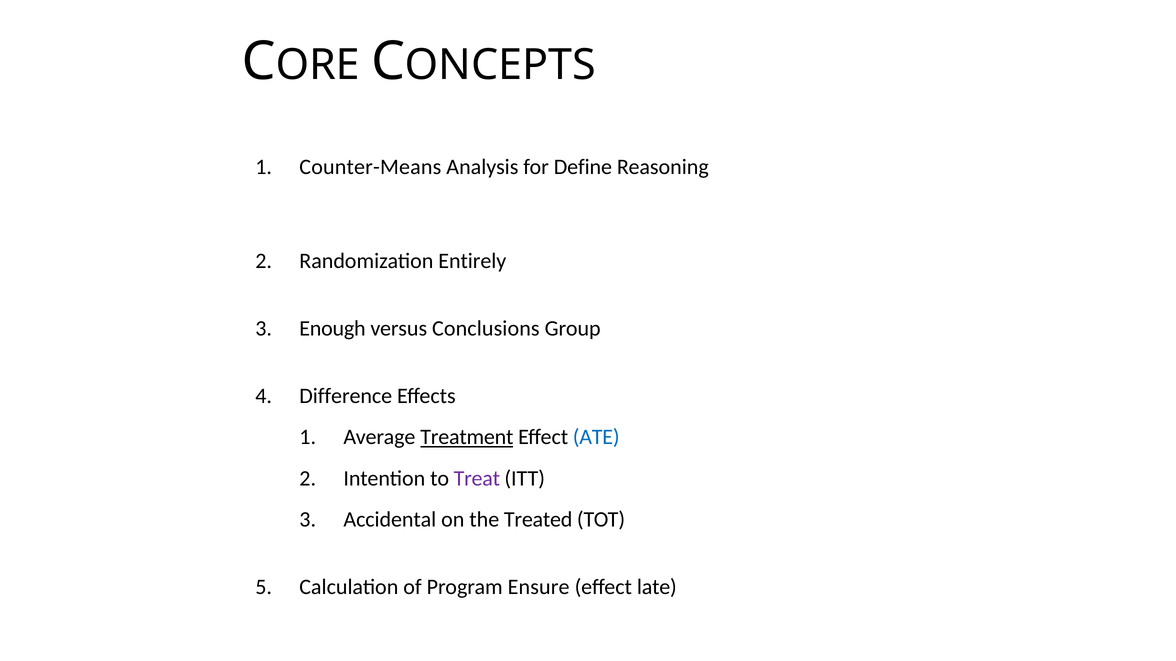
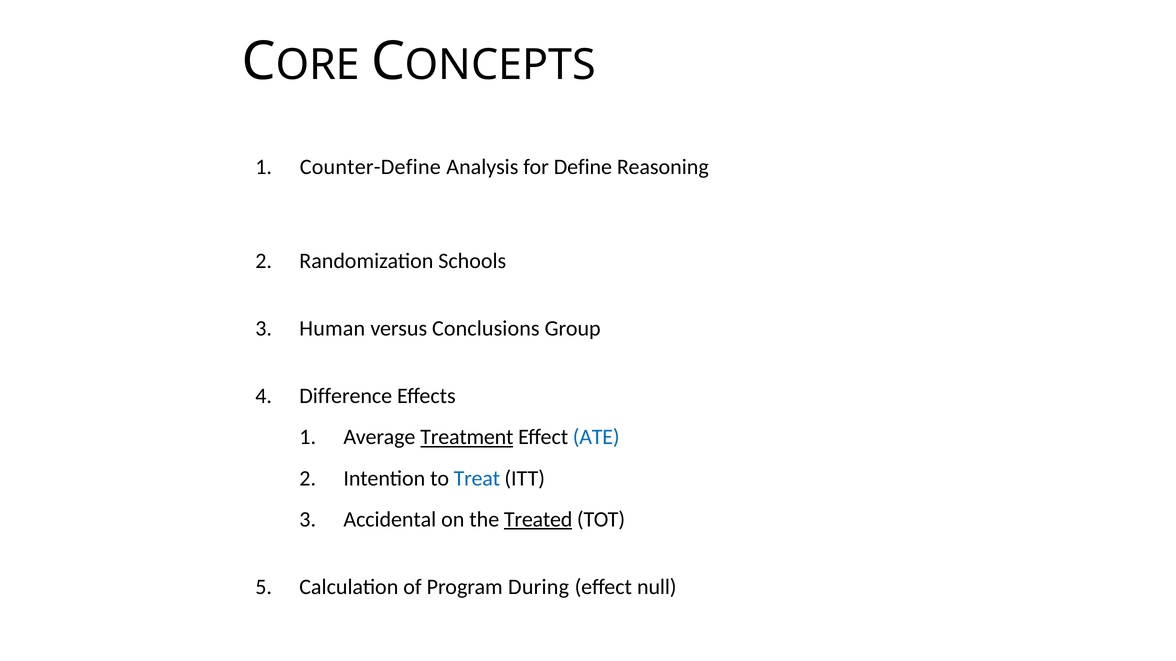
Counter-Means: Counter-Means -> Counter-Define (370, 167)
Entirely: Entirely -> Schools (472, 261)
Enough: Enough -> Human (332, 329)
Treat colour: purple -> blue (477, 479)
Treated underline: none -> present (538, 520)
Ensure: Ensure -> During (539, 587)
late: late -> null (657, 587)
